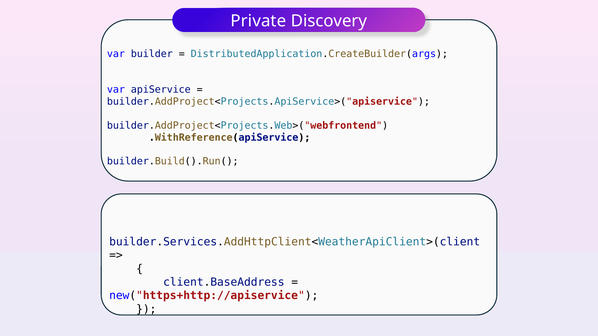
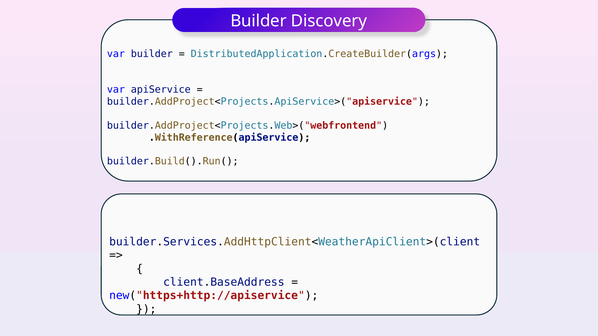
Private: Private -> Builder (259, 21)
